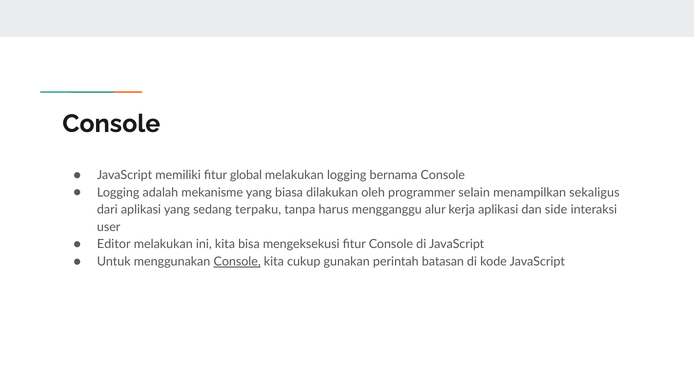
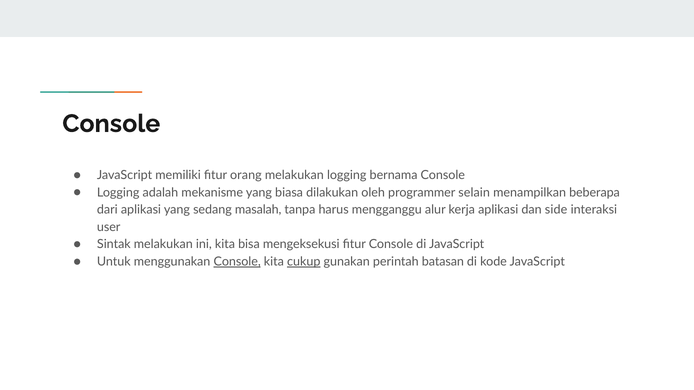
global: global -> orang (246, 175)
sekaligus: sekaligus -> beberapa (595, 193)
terpaku: terpaku -> masalah (258, 210)
Editor: Editor -> Sintak (114, 245)
cukup underline: none -> present (304, 262)
